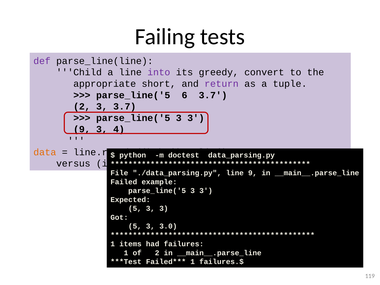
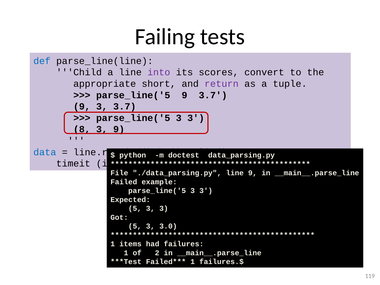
def colour: purple -> blue (42, 61)
greedy: greedy -> scores (219, 72)
parse_line('5 6: 6 -> 9 (184, 95)
2: 2 -> 9 (82, 107)
9: 9 -> 8 (82, 129)
3 4: 4 -> 9 (119, 129)
data colour: orange -> blue (45, 152)
versus: versus -> timeit (73, 164)
